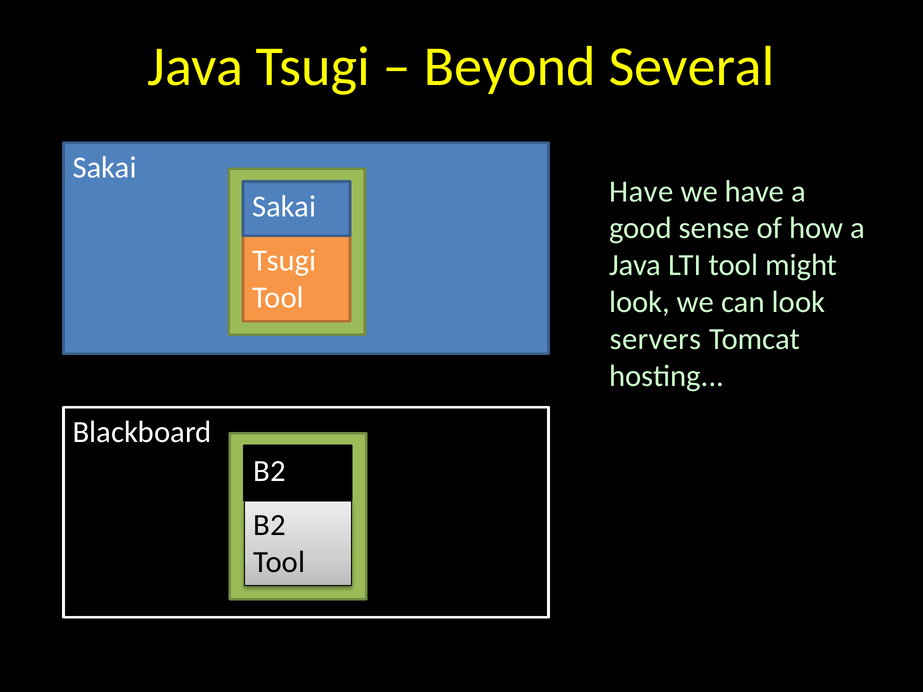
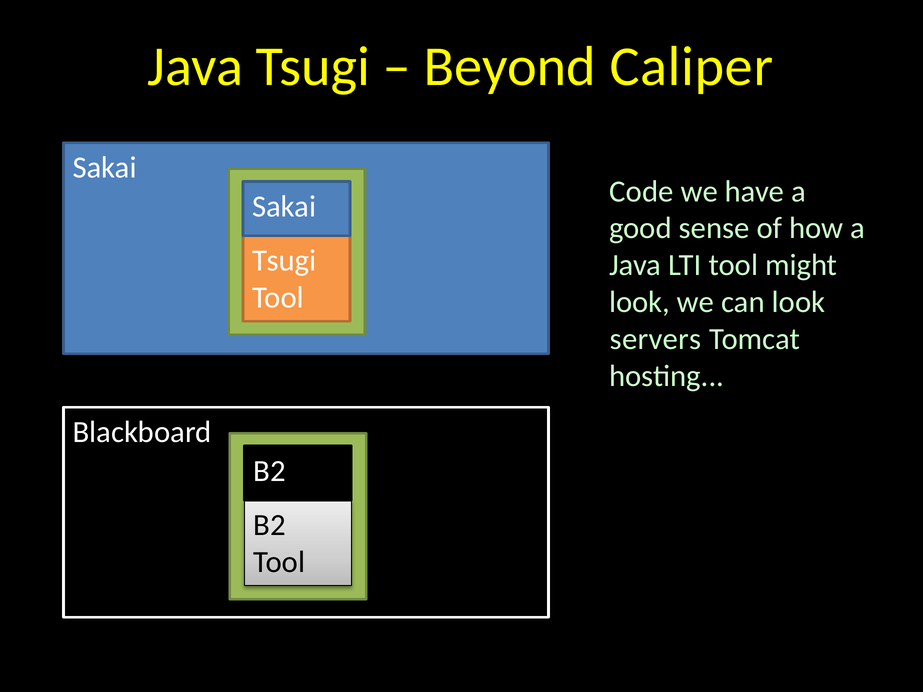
Several: Several -> Caliper (691, 67)
Have: Have -> Code (641, 191)
